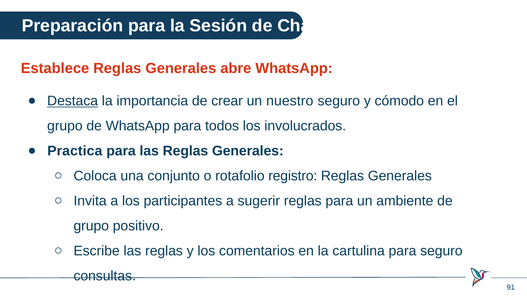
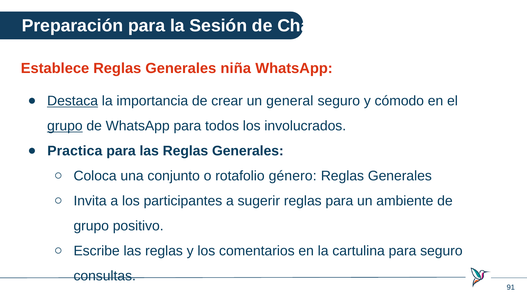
abre: abre -> niña (236, 68)
nuestro: nuestro -> general (290, 101)
grupo underline: none -> present (65, 126)
registro: registro -> género (293, 176)
